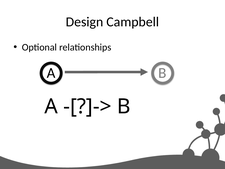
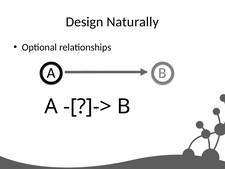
Campbell: Campbell -> Naturally (133, 22)
